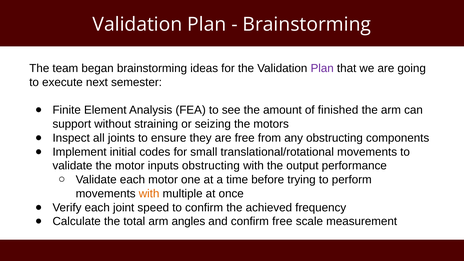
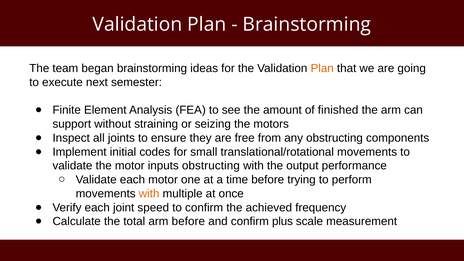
Plan colour: purple -> orange (322, 68)
arm angles: angles -> before (188, 221)
confirm free: free -> plus (282, 221)
